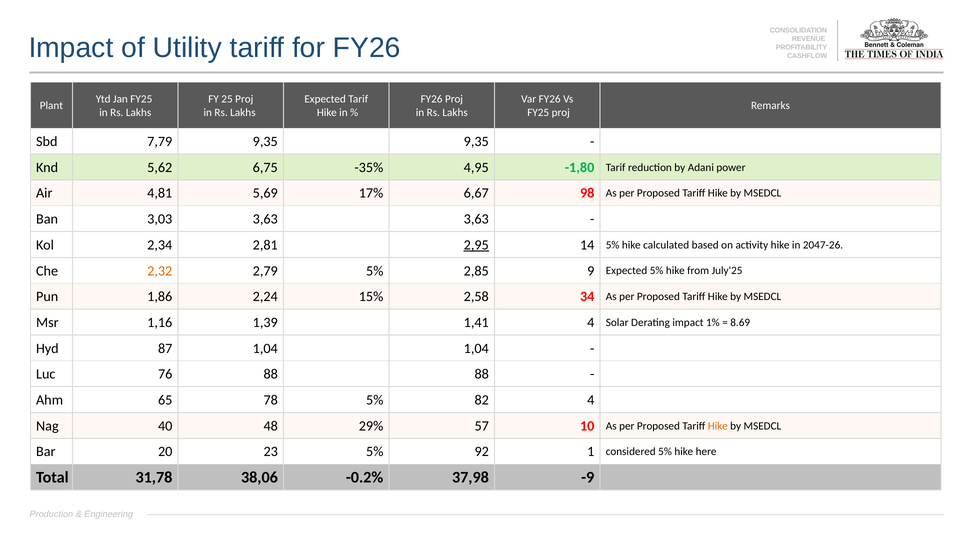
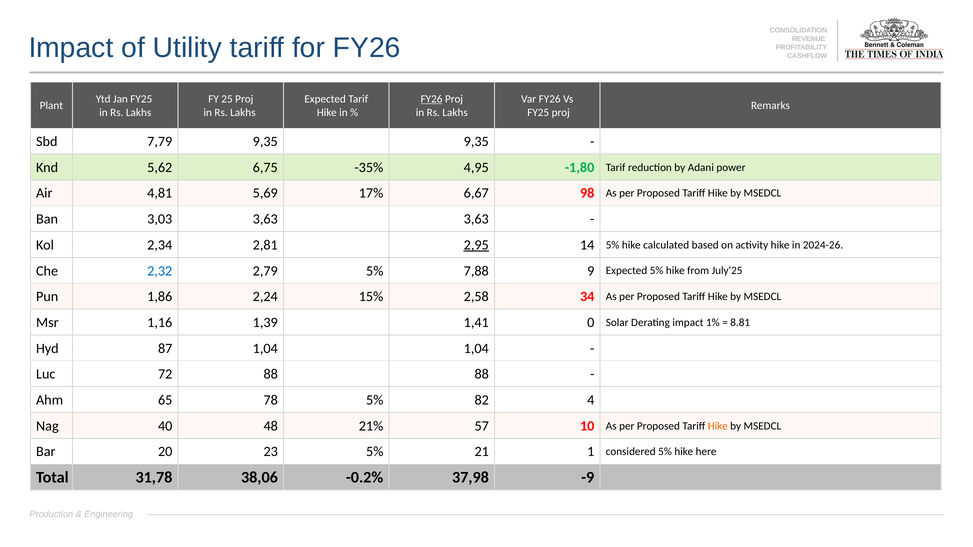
FY26 underline: none -> present (432, 99)
2047-26: 2047-26 -> 2024-26 (823, 245)
2,32 colour: orange -> blue (160, 271)
2,85: 2,85 -> 7,88 (476, 271)
1,41 4: 4 -> 0 (591, 323)
8.69: 8.69 -> 8.81 (740, 323)
76: 76 -> 72 (165, 374)
29%: 29% -> 21% (371, 426)
92: 92 -> 21 (482, 452)
